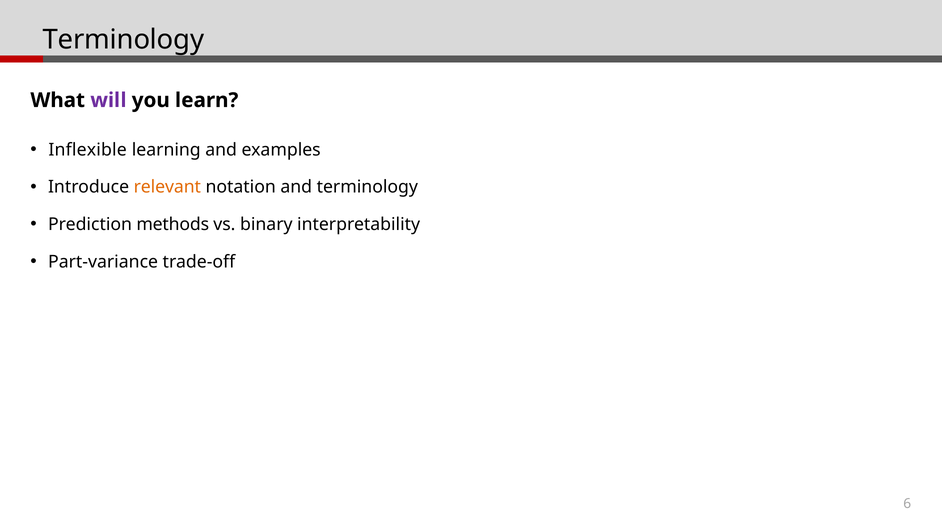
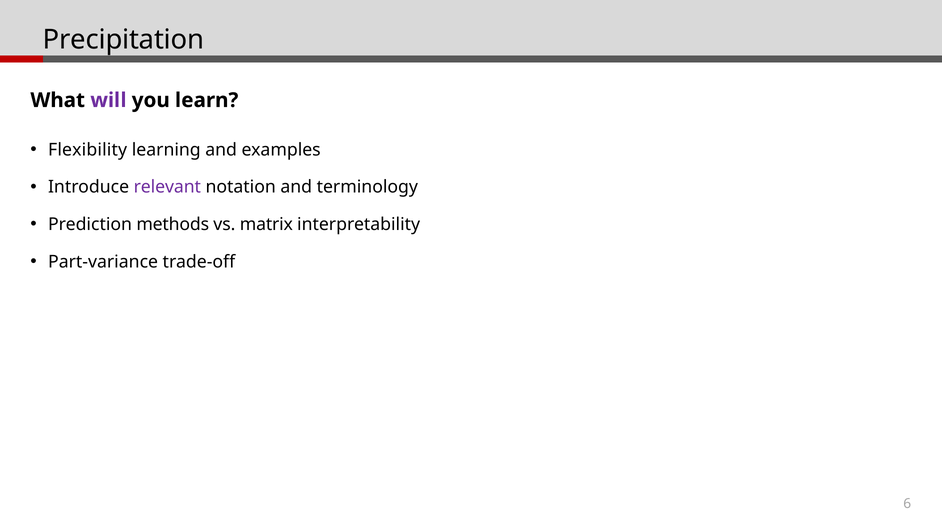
Terminology: Terminology -> Precipitation (123, 39)
Inflexible: Inflexible -> Flexibility (88, 150)
relevant colour: orange -> purple (167, 187)
binary: binary -> matrix (266, 224)
